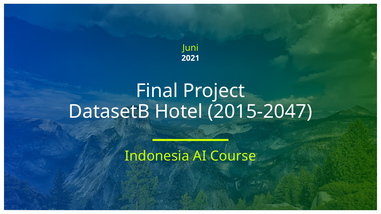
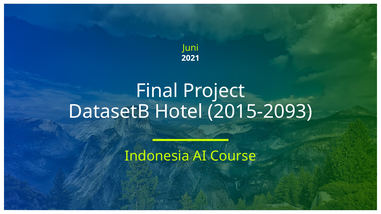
2015-2047: 2015-2047 -> 2015-2093 (260, 112)
